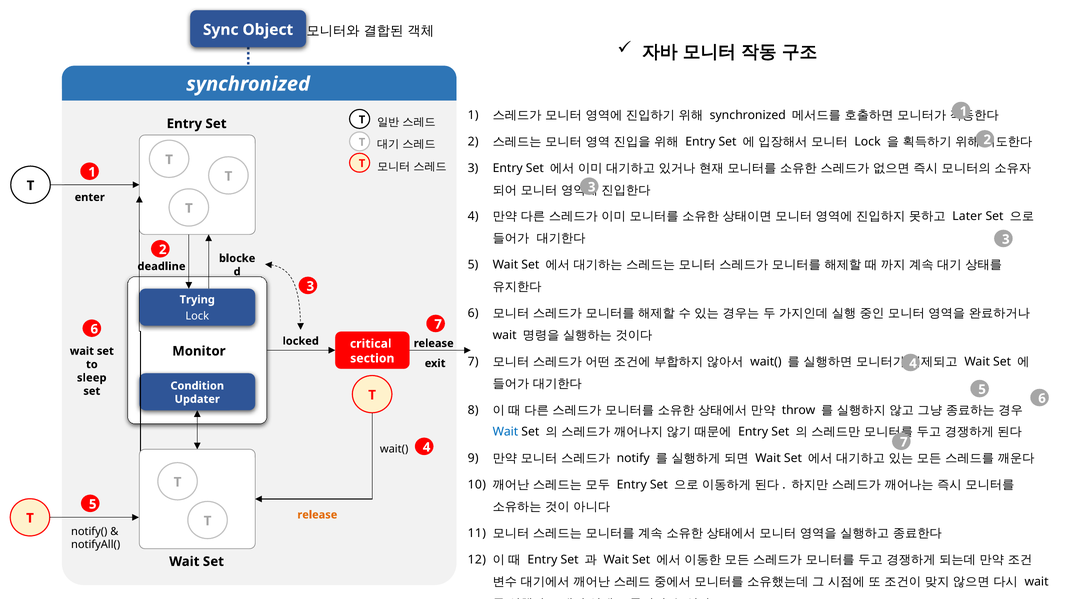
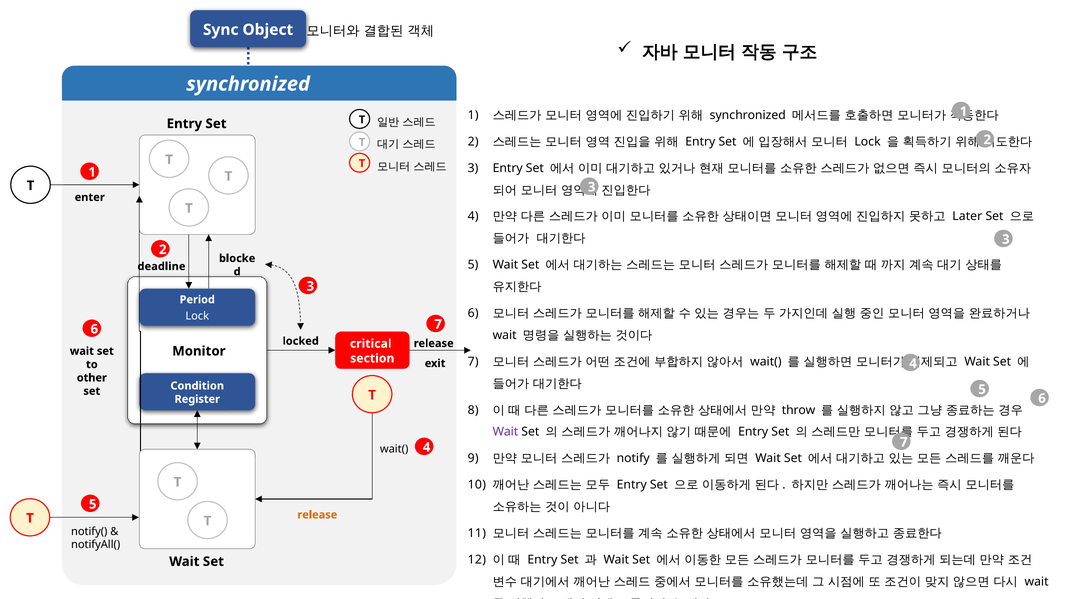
Trying: Trying -> Period (197, 300)
sleep: sleep -> other (92, 378)
Updater: Updater -> Register (197, 399)
Wait colour: blue -> purple (505, 432)
